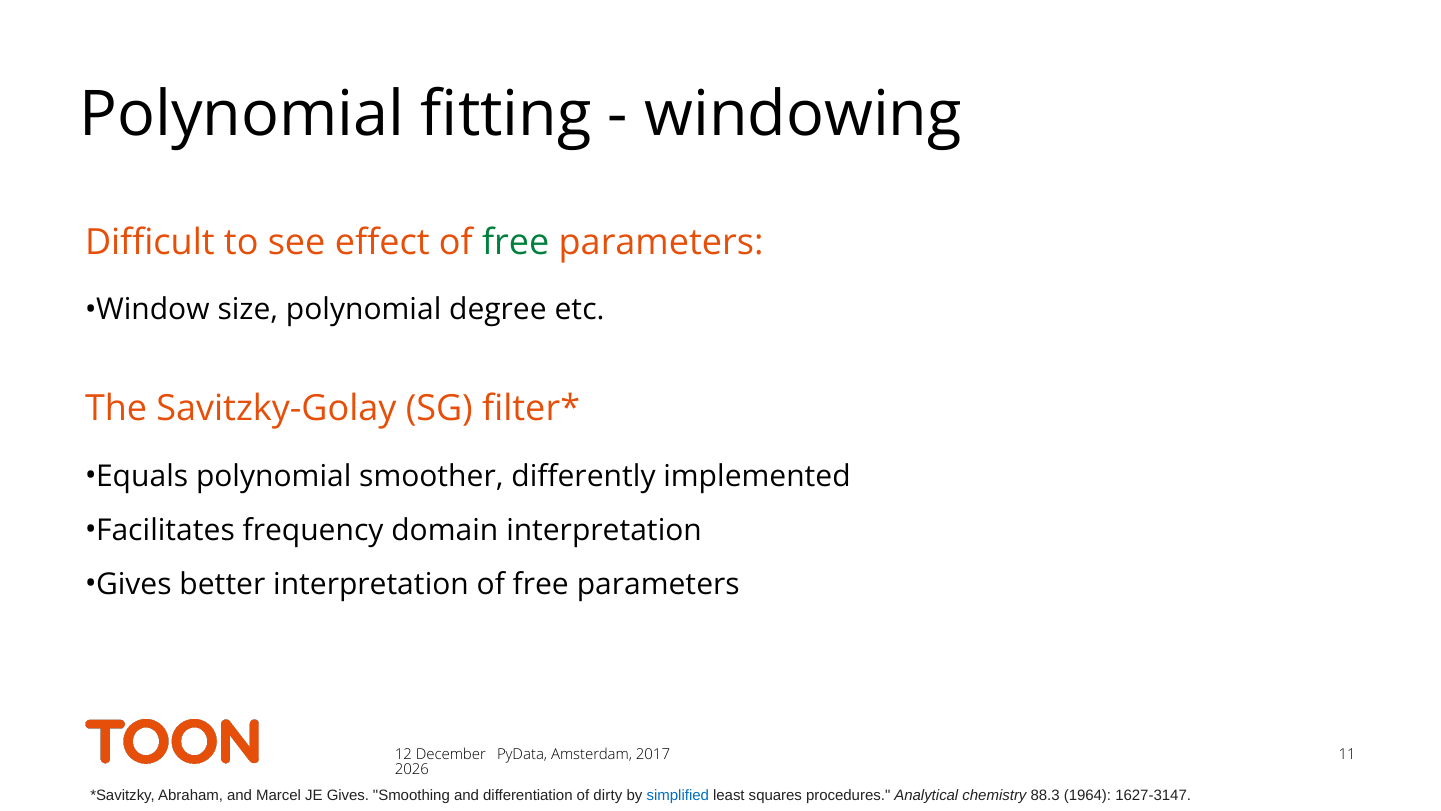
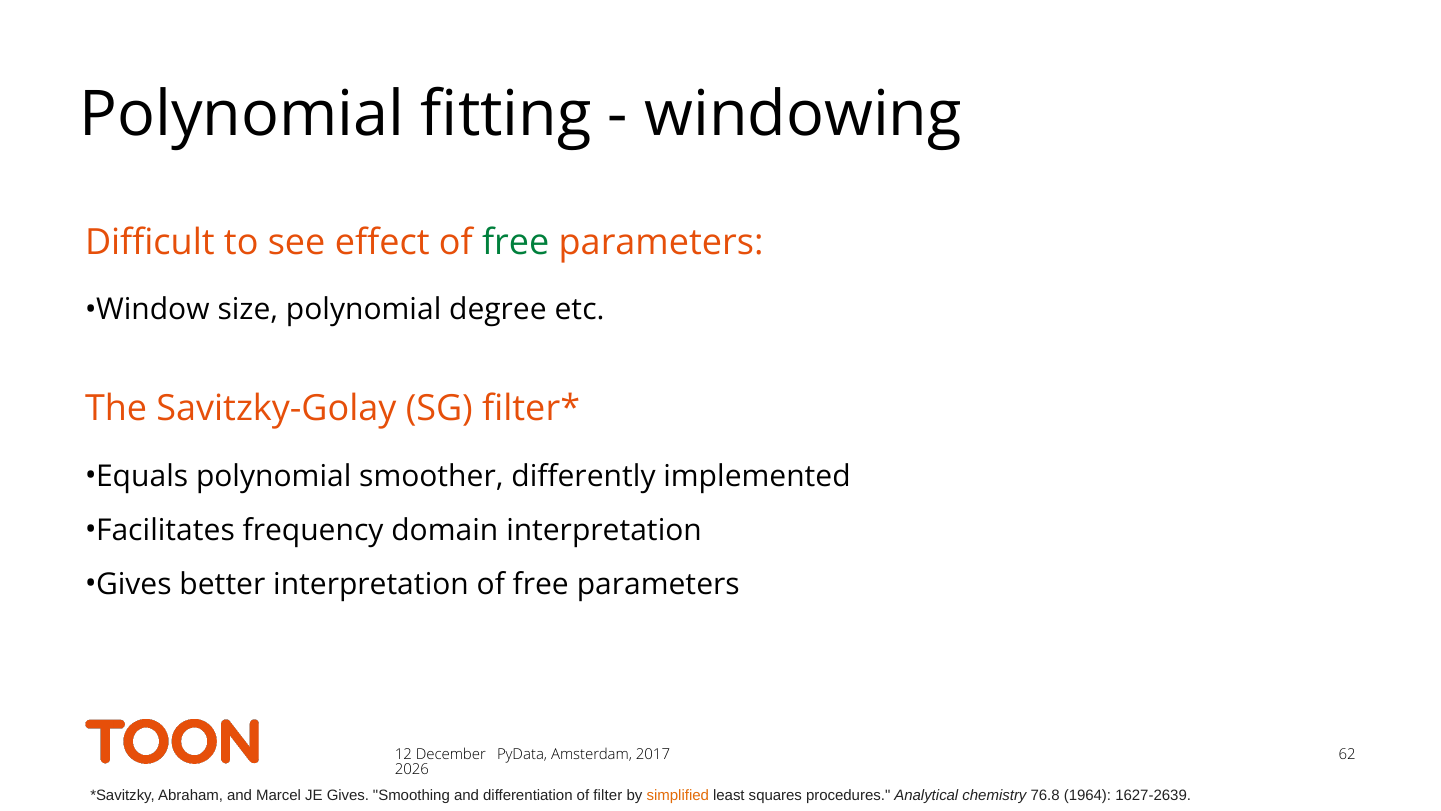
11: 11 -> 62 (1347, 754)
dirty: dirty -> filter (608, 795)
simplified colour: blue -> orange (678, 795)
88.3: 88.3 -> 76.8 (1045, 795)
1627-3147: 1627-3147 -> 1627-2639 (1153, 795)
